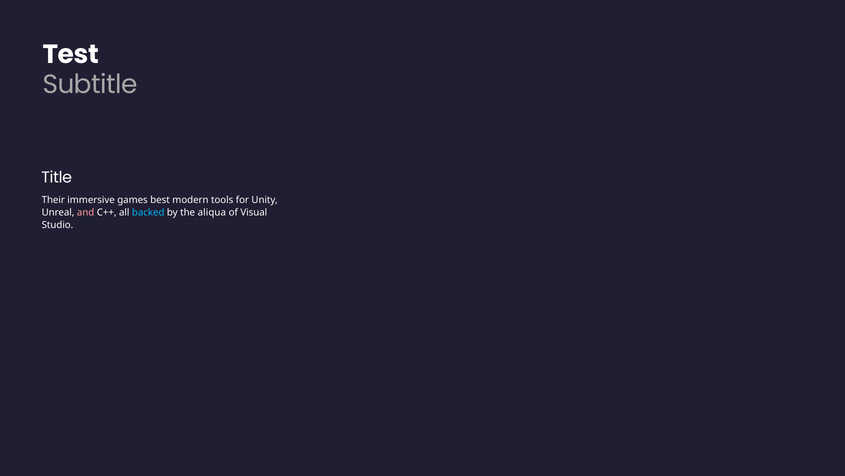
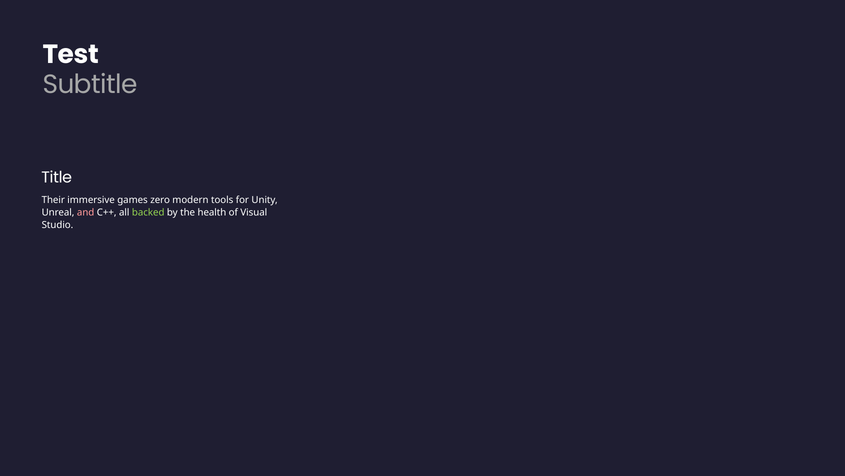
best: best -> zero (160, 200)
backed colour: light blue -> light green (148, 212)
aliqua: aliqua -> health (212, 212)
